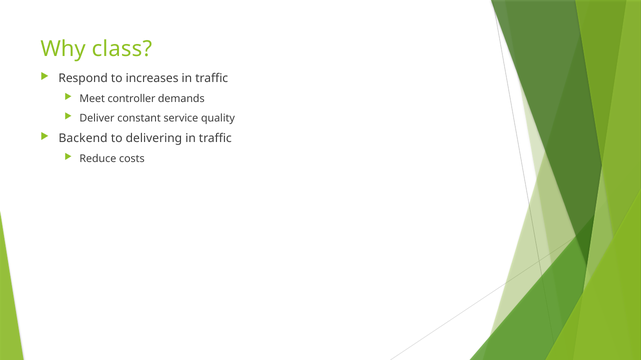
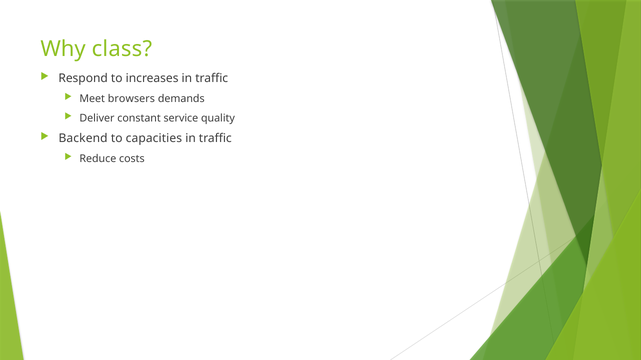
controller: controller -> browsers (131, 99)
delivering: delivering -> capacities (154, 139)
